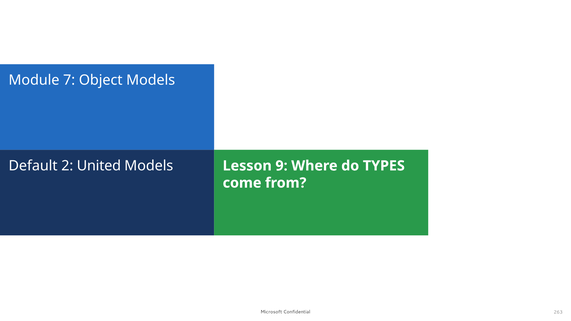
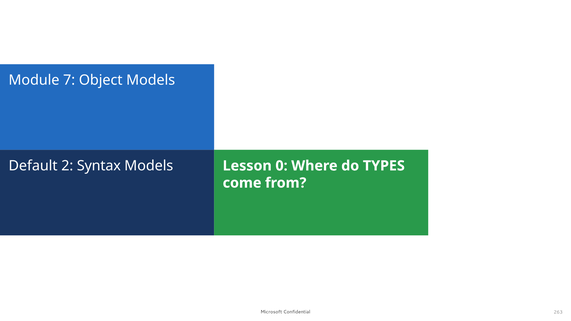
United: United -> Syntax (99, 166)
9: 9 -> 0 (282, 166)
